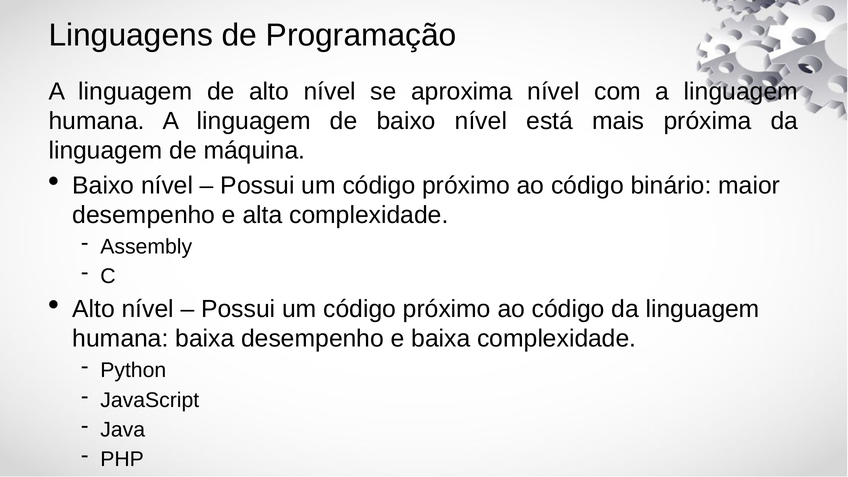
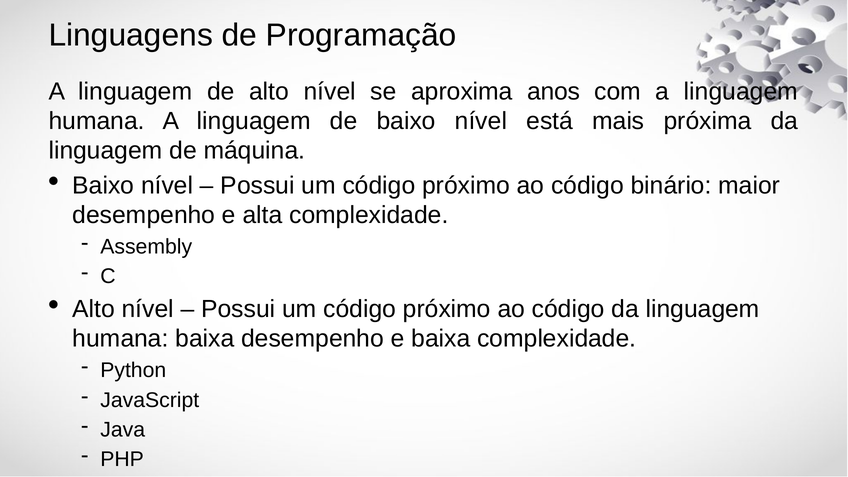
aproxima nível: nível -> anos (554, 91)
